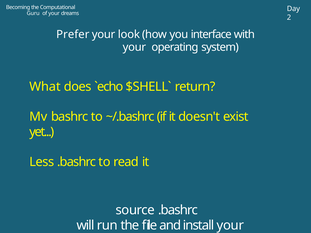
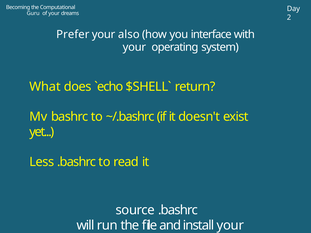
look: look -> also (129, 35)
